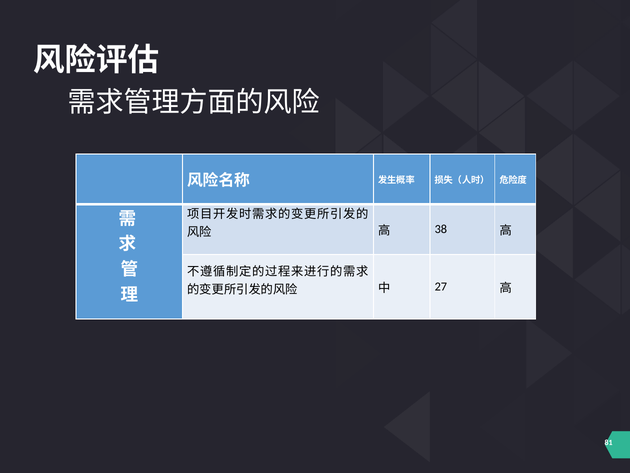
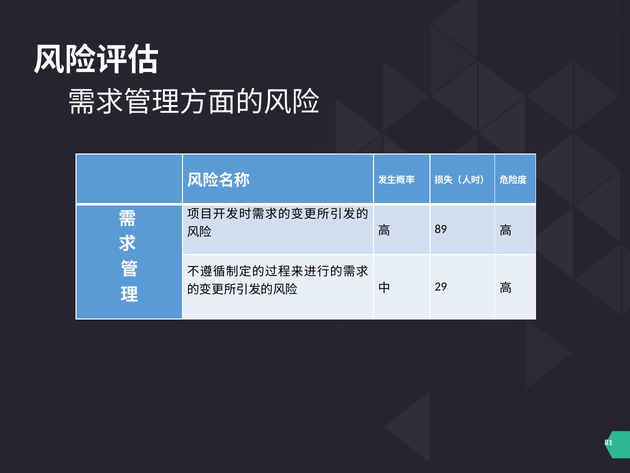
38: 38 -> 89 (441, 229)
27: 27 -> 29 (441, 287)
